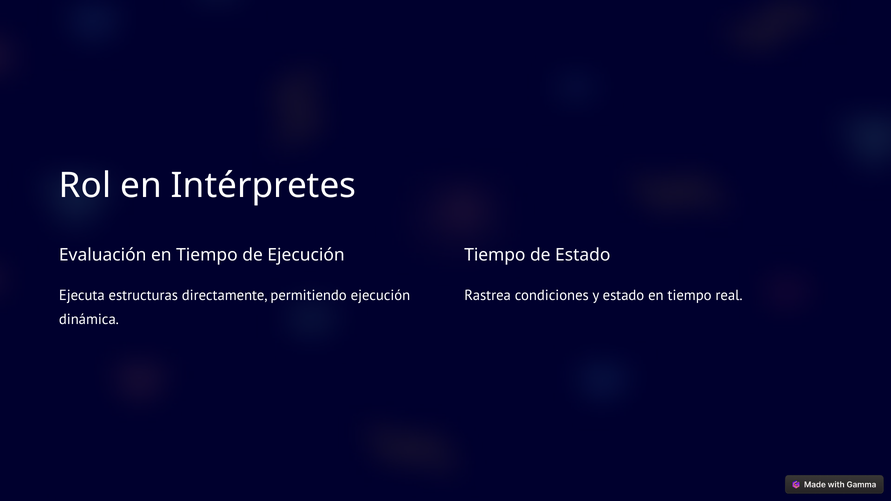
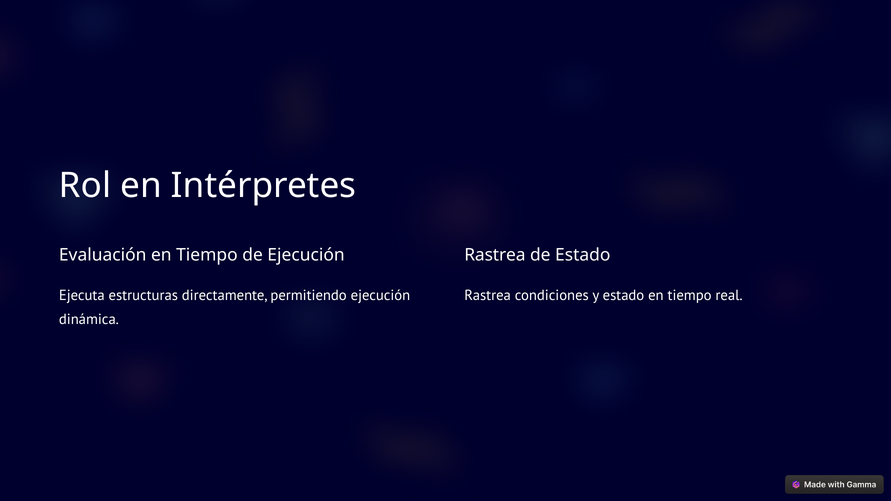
Tiempo: Tiempo -> Rastrea (495, 255)
